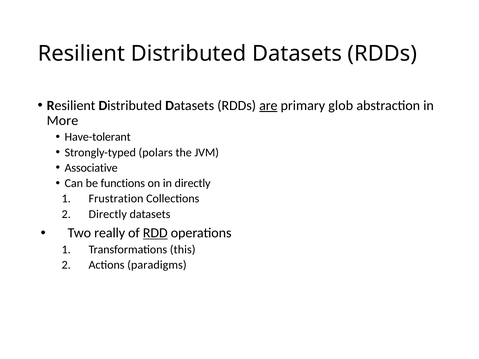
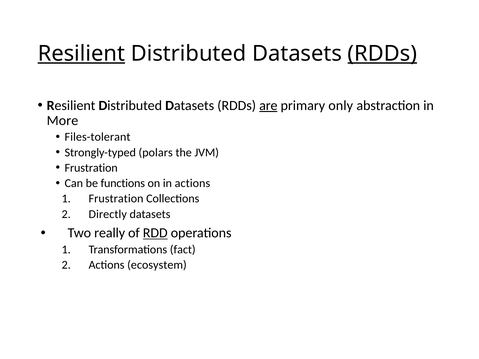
Resilient underline: none -> present (81, 54)
RDDs underline: none -> present (382, 54)
glob: glob -> only (341, 105)
Have-tolerant: Have-tolerant -> Files-tolerant (98, 137)
Associative: Associative -> Frustration (91, 168)
in directly: directly -> actions (192, 183)
this: this -> fact (183, 250)
paradigms: paradigms -> ecosystem (157, 265)
